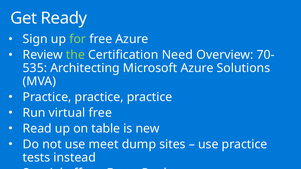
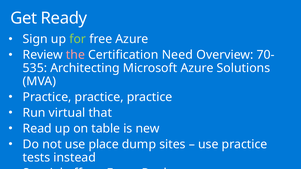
the colour: light green -> pink (75, 55)
virtual free: free -> that (100, 113)
meet: meet -> place (104, 144)
